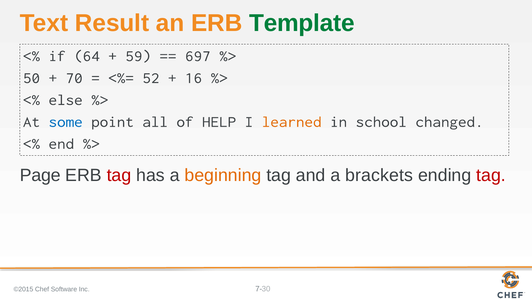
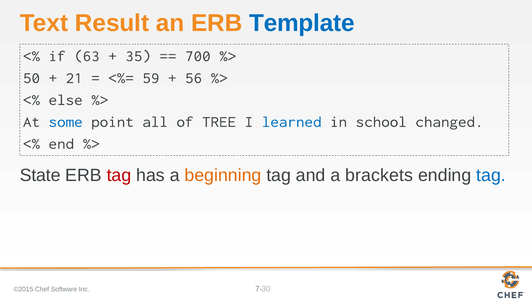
Template colour: green -> blue (302, 23)
64: 64 -> 63 (87, 56)
59: 59 -> 35 (138, 56)
697: 697 -> 700 (198, 56)
70: 70 -> 21 (74, 78)
52: 52 -> 59 (151, 78)
16: 16 -> 56 (194, 78)
HELP: HELP -> TREE (219, 122)
learned colour: orange -> blue (292, 122)
Page: Page -> State (40, 175)
tag colour: red -> blue (491, 175)
